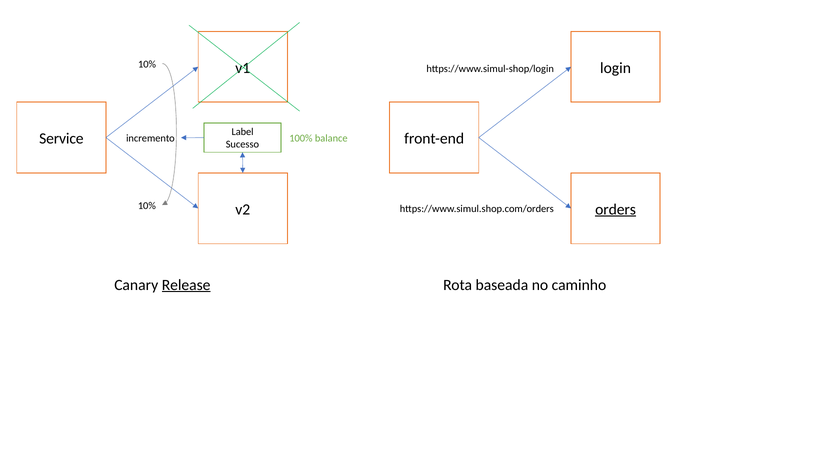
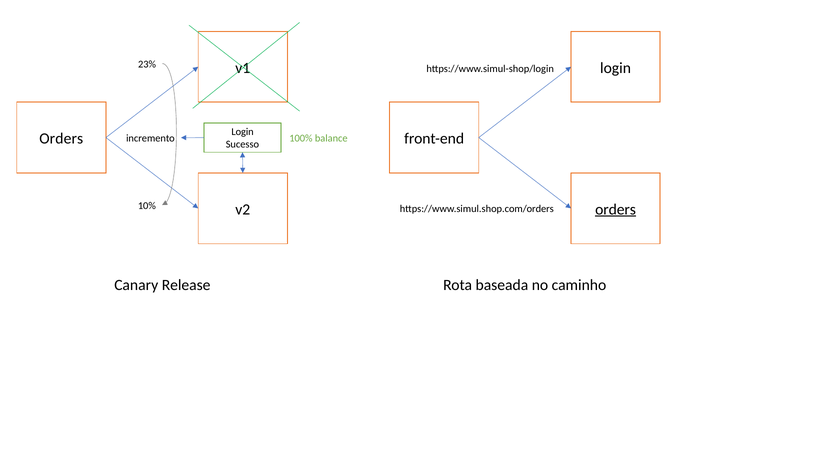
10%: 10% -> 23% (147, 64)
Label: Label -> Login (243, 132)
Service: Service -> Orders (61, 139)
Release underline: present -> none (186, 285)
